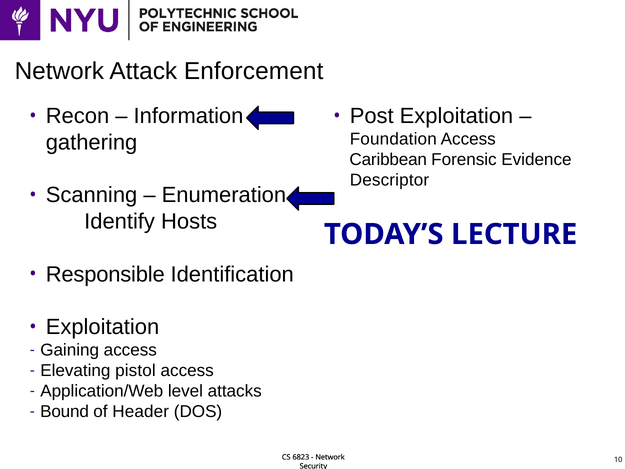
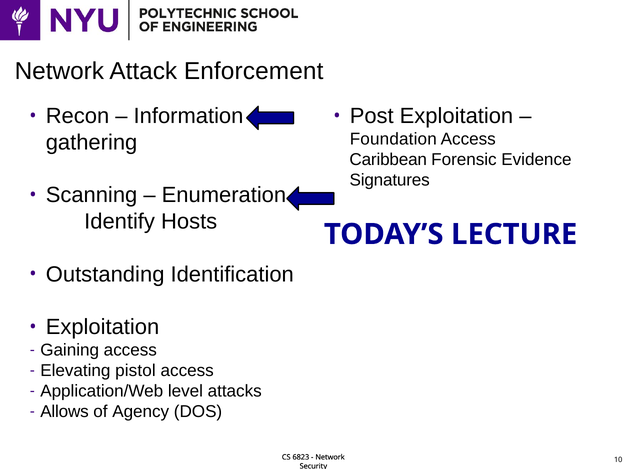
Descriptor: Descriptor -> Signatures (390, 180)
Responsible: Responsible -> Outstanding (105, 274)
Bound: Bound -> Allows (65, 412)
Header: Header -> Agency (141, 412)
